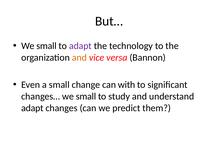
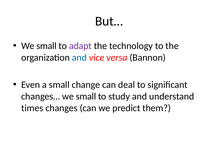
and colour: orange -> blue (79, 57)
with: with -> deal (127, 85)
adapt: adapt -> times (32, 108)
